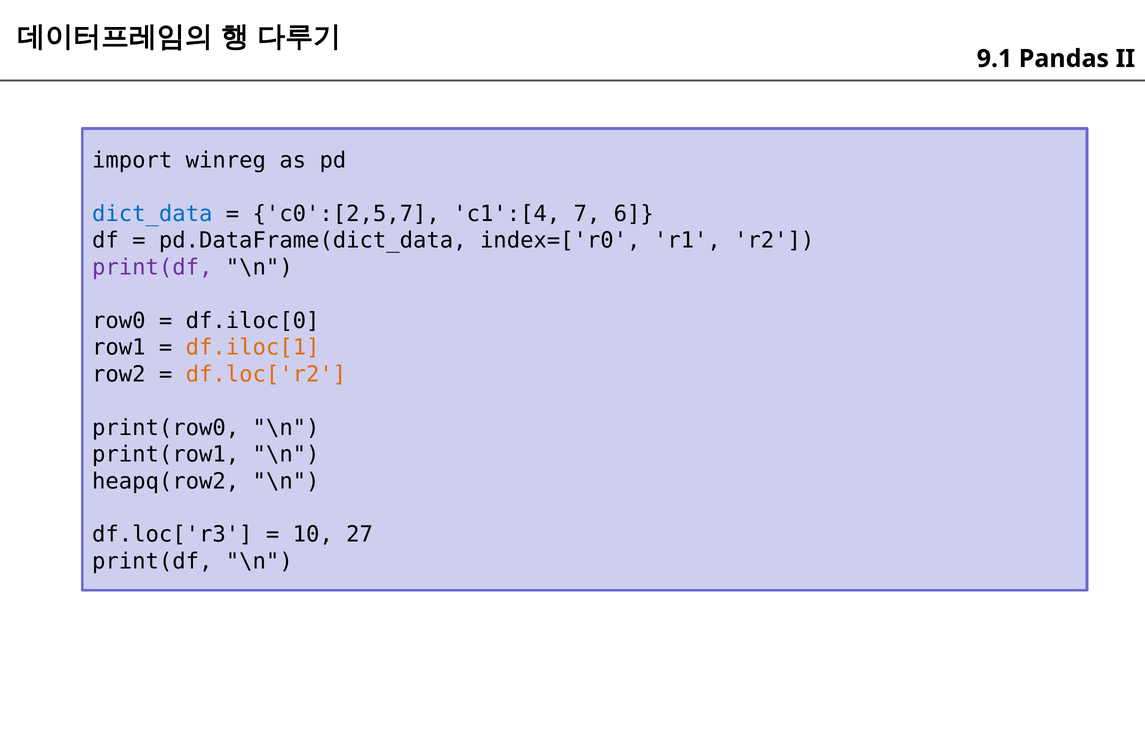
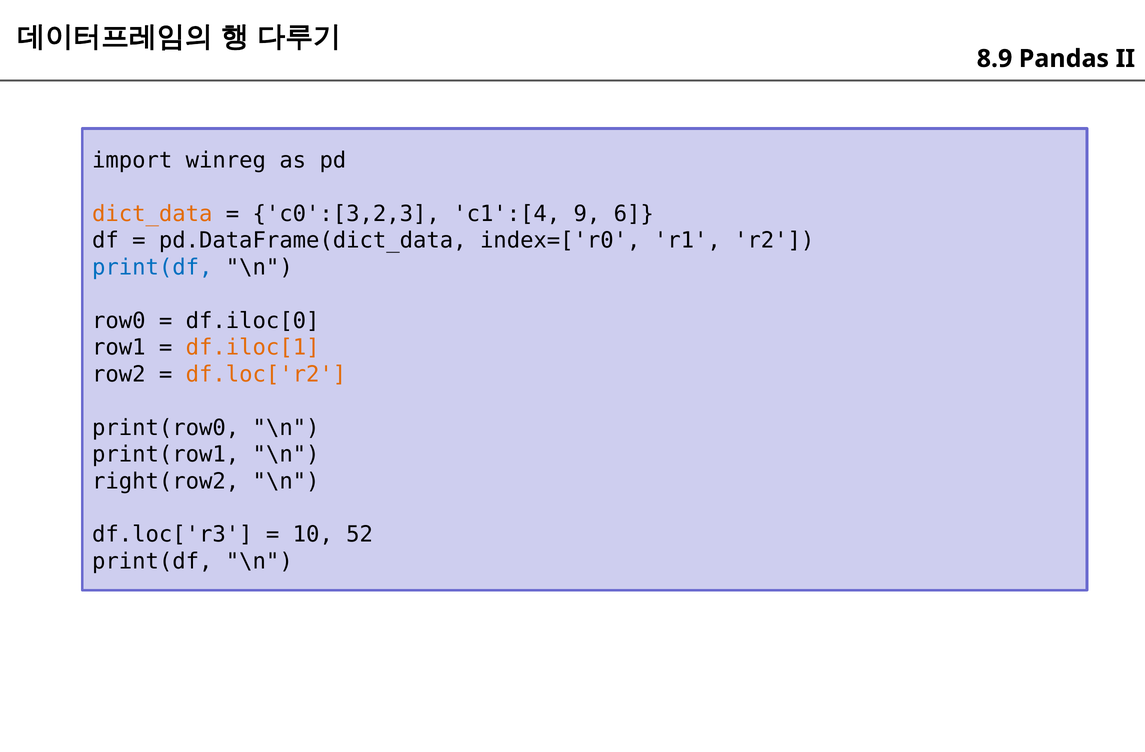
9.1: 9.1 -> 8.9 (995, 59)
dict_data colour: blue -> orange (152, 214)
c0':[2,5,7: c0':[2,5,7 -> c0':[3,2,3 (346, 214)
7: 7 -> 9 (587, 214)
print(df colour: purple -> blue (152, 267)
heapq(row2: heapq(row2 -> right(row2 (166, 481)
27: 27 -> 52 (360, 535)
